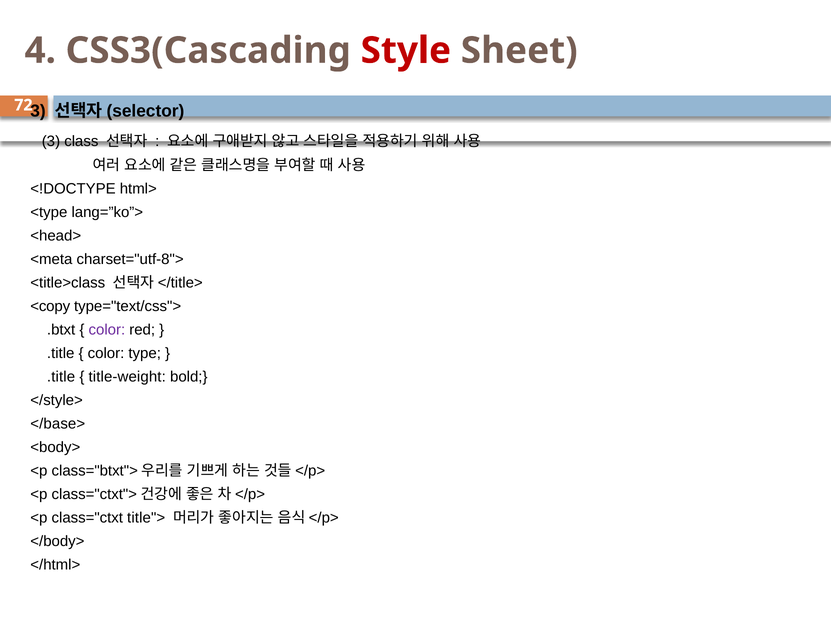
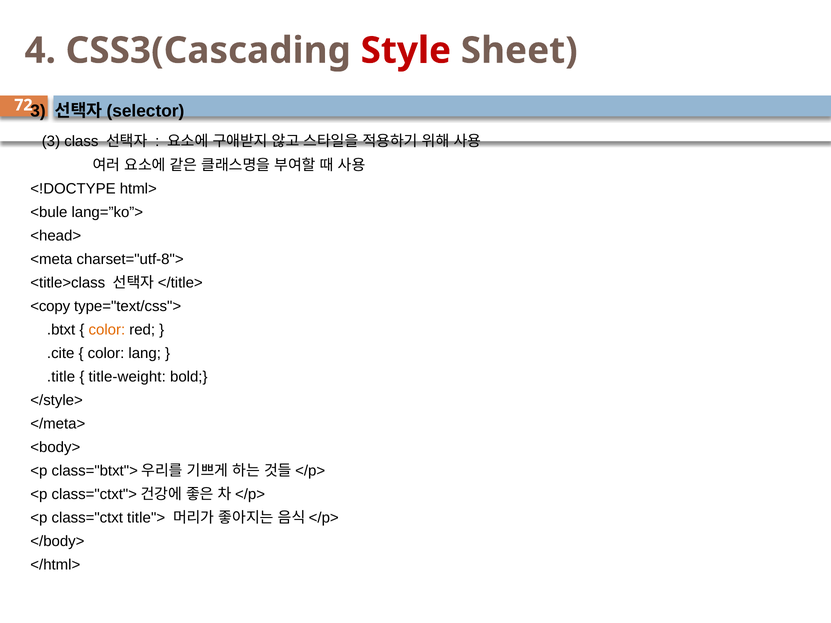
<type: <type -> <bule (49, 212)
color colour: purple -> orange (107, 330)
.title: .title -> .cite (61, 353)
type: type -> lang (145, 353)
</base>: </base> -> </meta> (58, 424)
